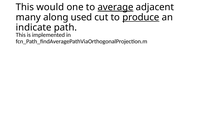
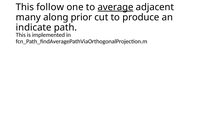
would: would -> follow (50, 7)
used: used -> prior (81, 17)
produce underline: present -> none (141, 17)
